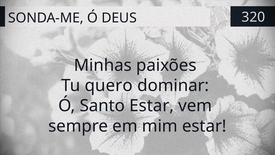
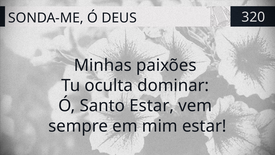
quero: quero -> oculta (109, 85)
